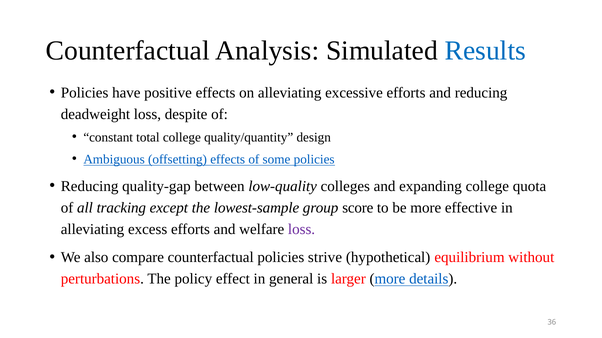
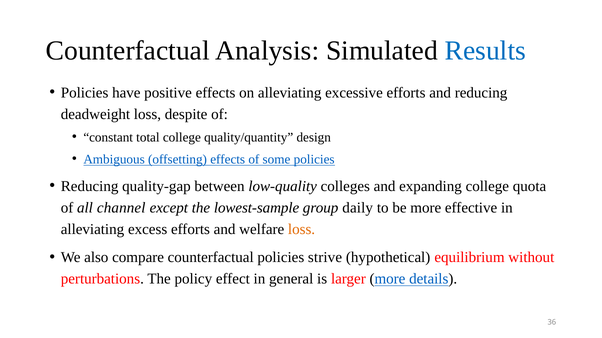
tracking: tracking -> channel (121, 208)
score: score -> daily (358, 208)
loss colour: purple -> orange (302, 230)
